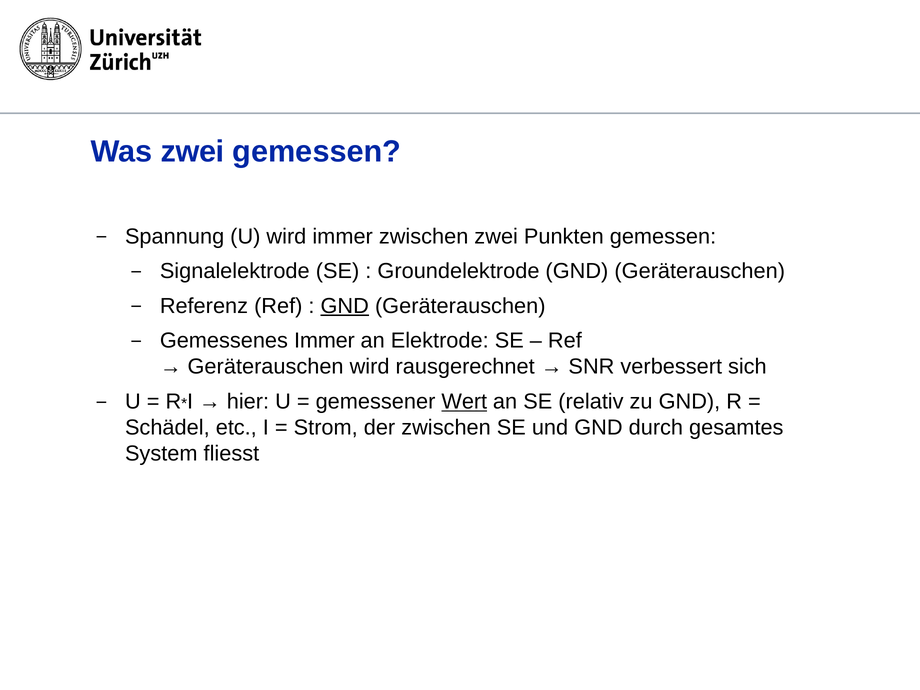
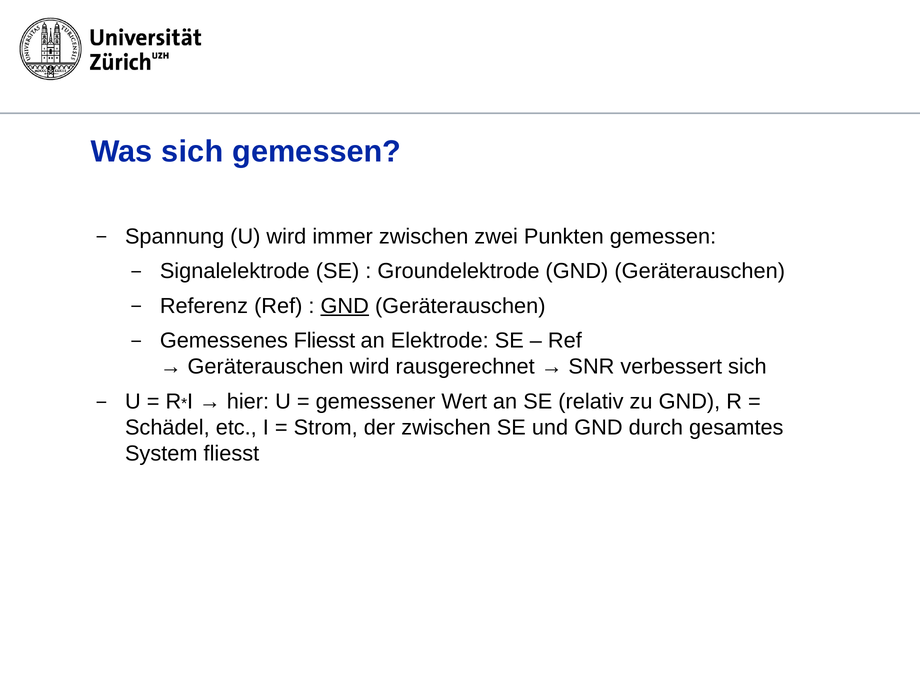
Was zwei: zwei -> sich (192, 152)
Gemessenes Immer: Immer -> Fliesst (324, 341)
Wert underline: present -> none (464, 402)
